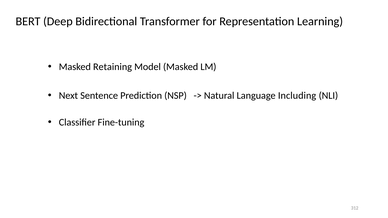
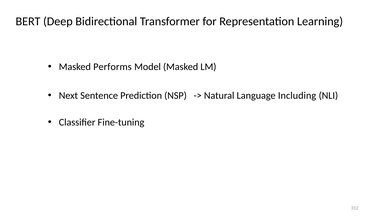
Retaining: Retaining -> Performs (112, 67)
